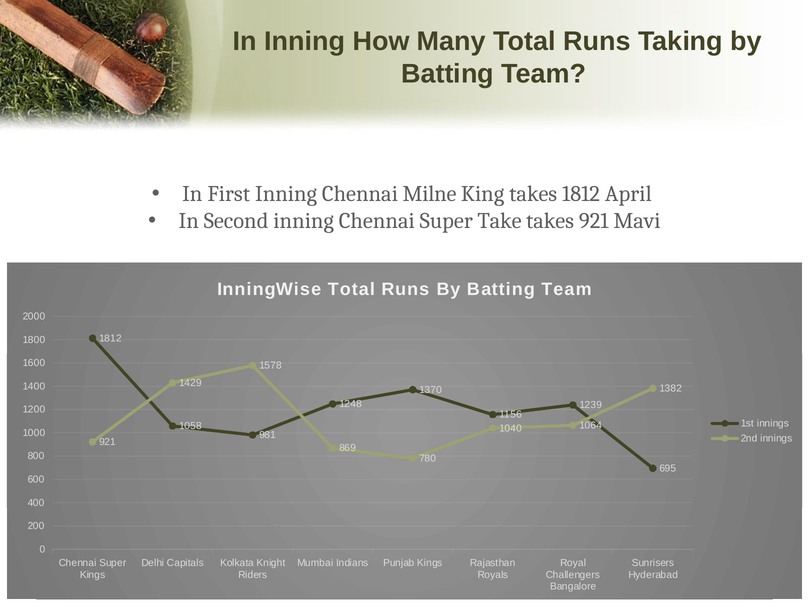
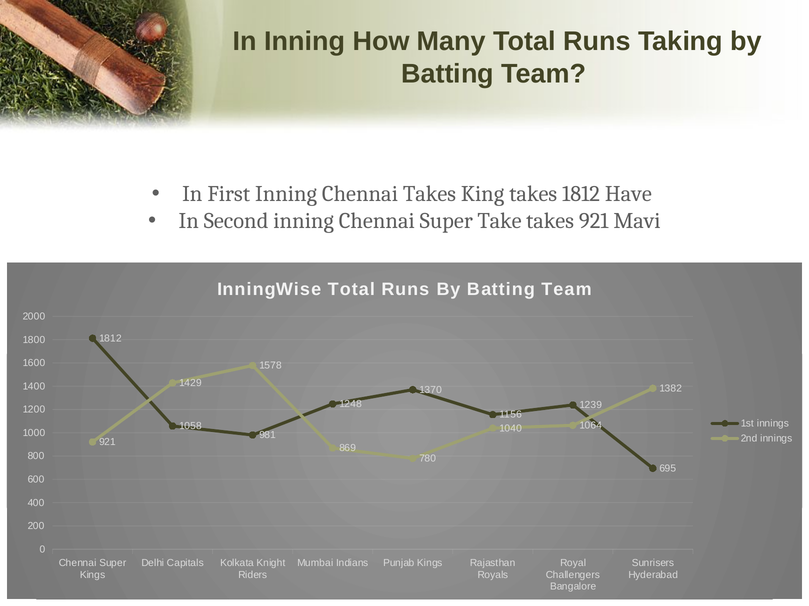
Chennai Milne: Milne -> Takes (429, 194)
April: April -> Have (628, 194)
